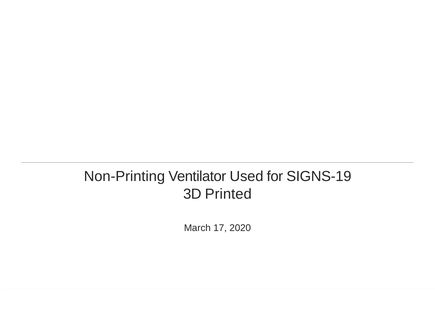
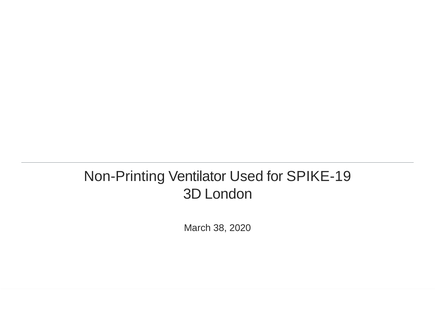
SIGNS-19: SIGNS-19 -> SPIKE-19 (319, 177)
Printed: Printed -> London (228, 194)
17: 17 -> 38 (220, 228)
